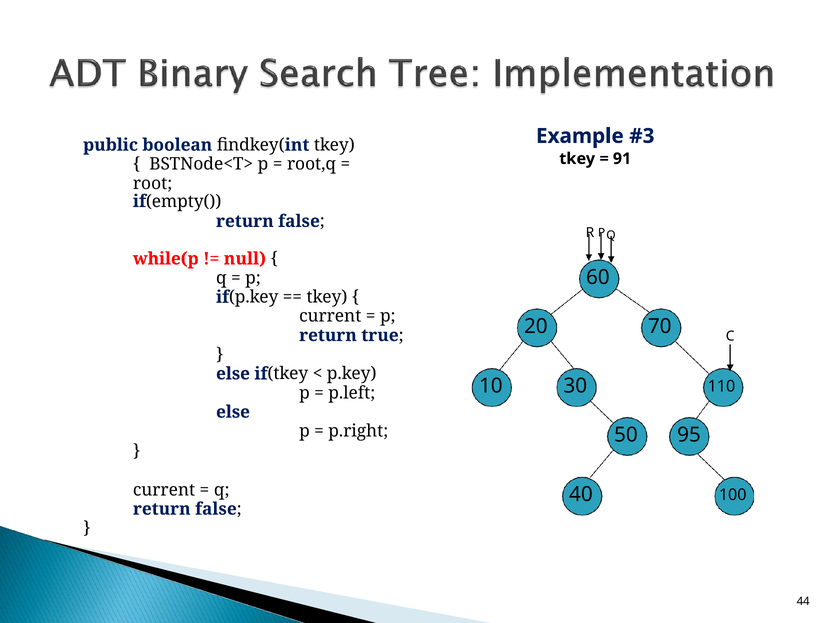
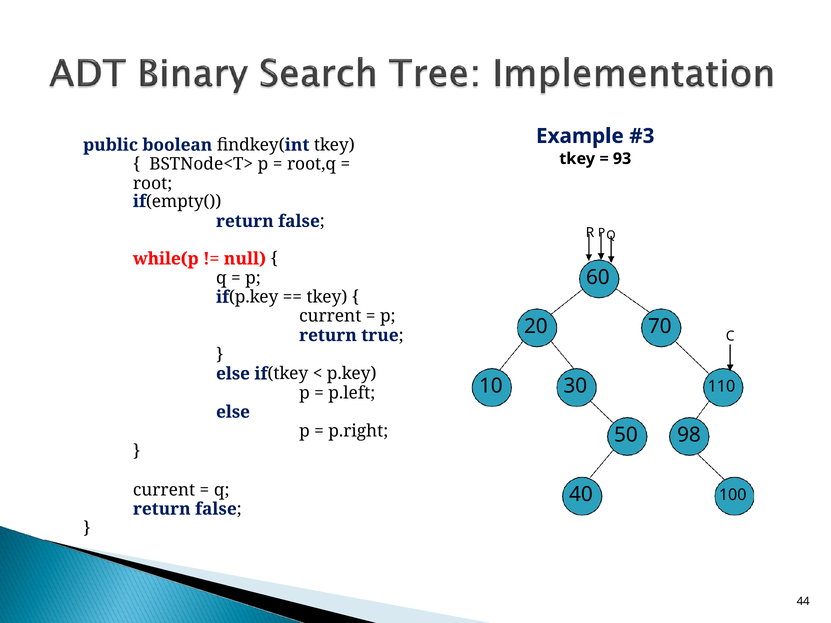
91: 91 -> 93 (622, 159)
95: 95 -> 98 (689, 435)
